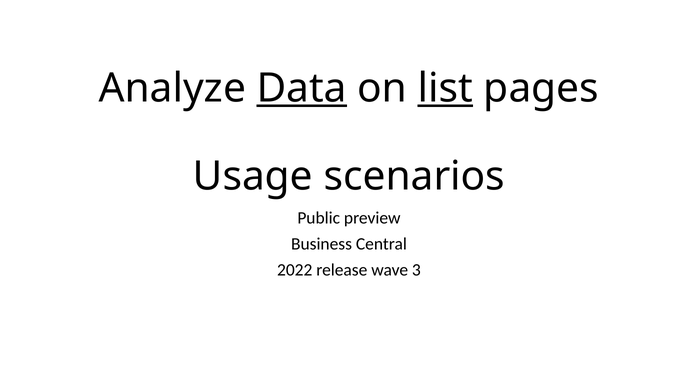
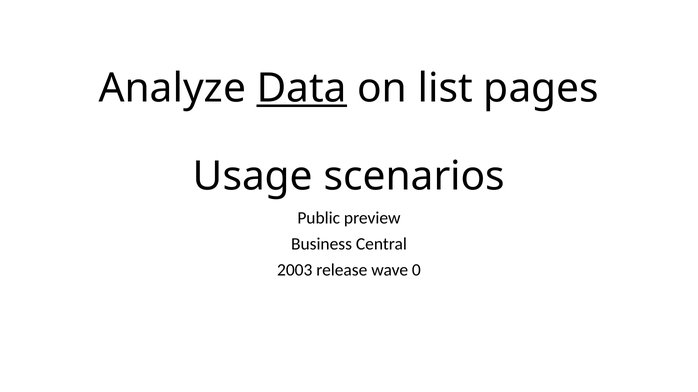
list underline: present -> none (445, 89)
2022: 2022 -> 2003 (295, 270)
3: 3 -> 0 (416, 270)
